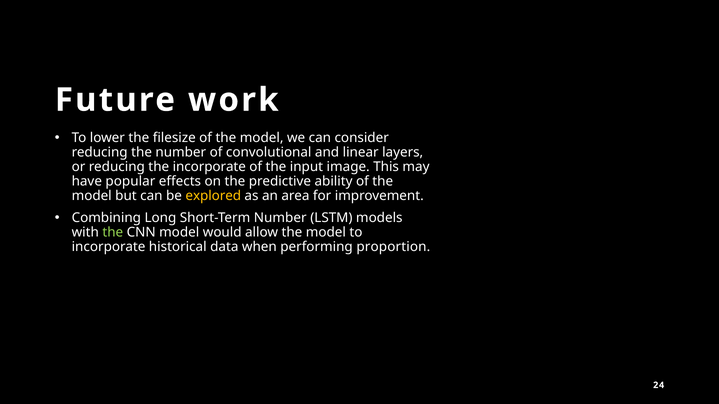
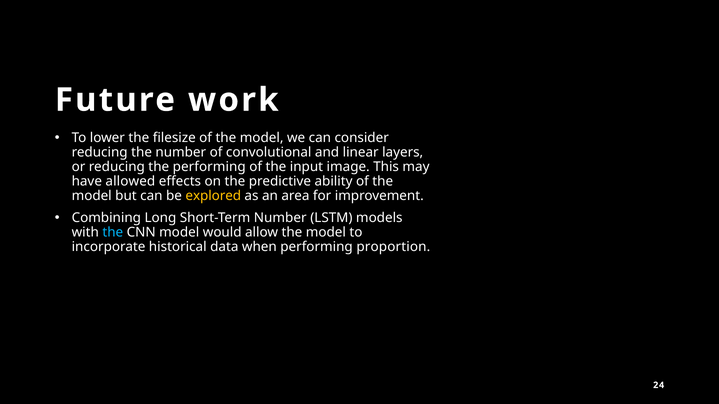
the incorporate: incorporate -> performing (209, 167)
popular: popular -> allowed (130, 181)
the colour: light green -> light blue (113, 233)
